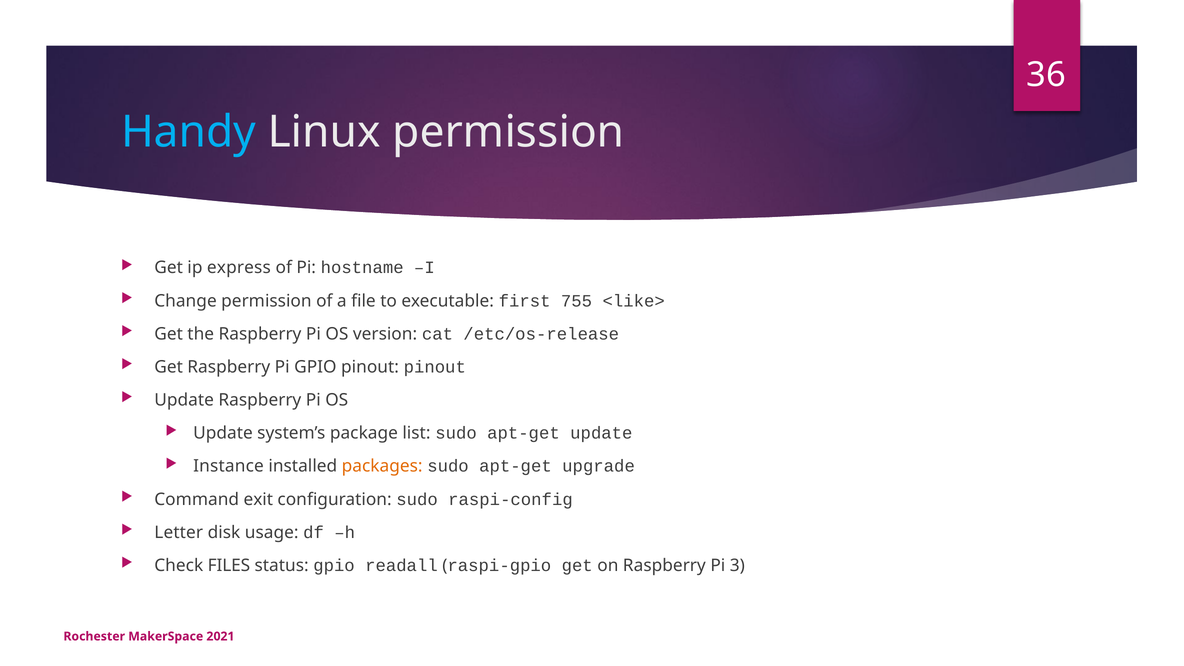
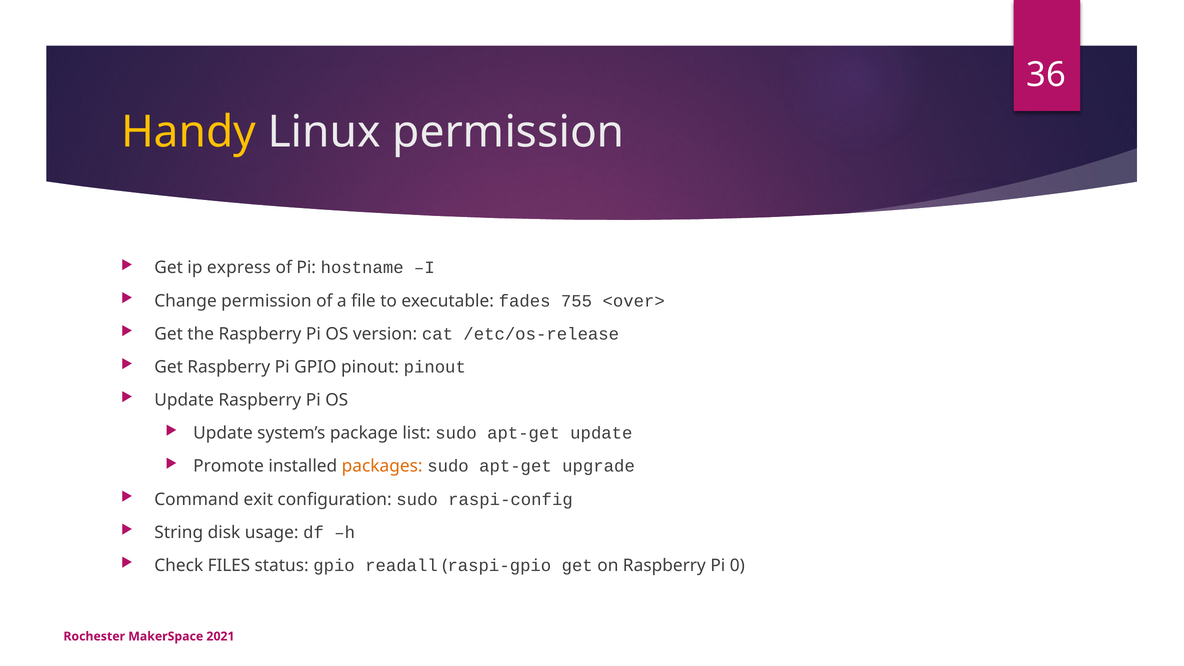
Handy colour: light blue -> yellow (189, 132)
first: first -> fades (525, 301)
<like>: <like> -> <over> (634, 301)
Instance: Instance -> Promote (229, 466)
Letter: Letter -> String (179, 532)
3: 3 -> 0 (737, 565)
